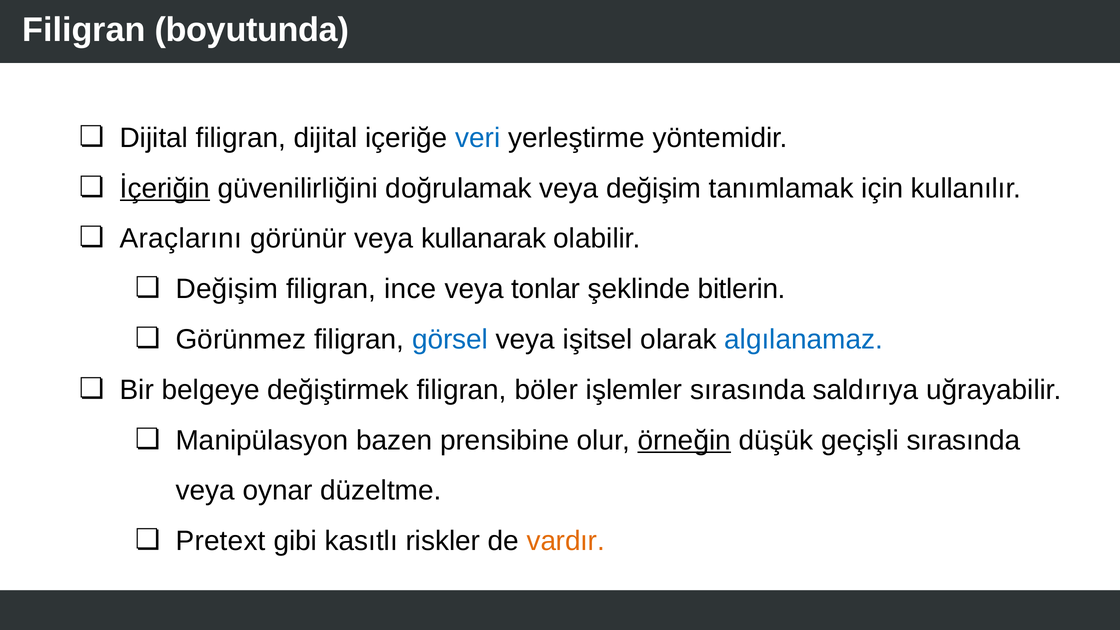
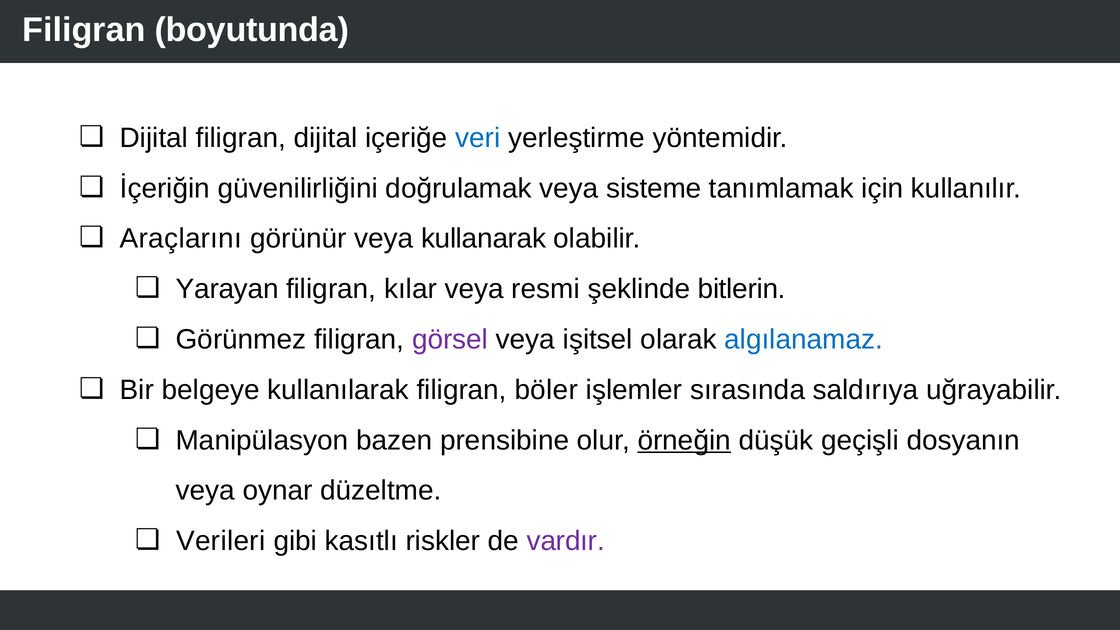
İçeriğin underline: present -> none (165, 188)
veya değişim: değişim -> sisteme (654, 188)
Değişim: Değişim -> Yarayan (227, 289)
ince: ince -> kılar (410, 289)
tonlar: tonlar -> resmi (546, 289)
görsel colour: blue -> purple (450, 340)
değiştirmek: değiştirmek -> kullanılarak (338, 390)
geçişli sırasında: sırasında -> dosyanın (963, 440)
Pretext: Pretext -> Verileri (221, 541)
vardır colour: orange -> purple (566, 541)
